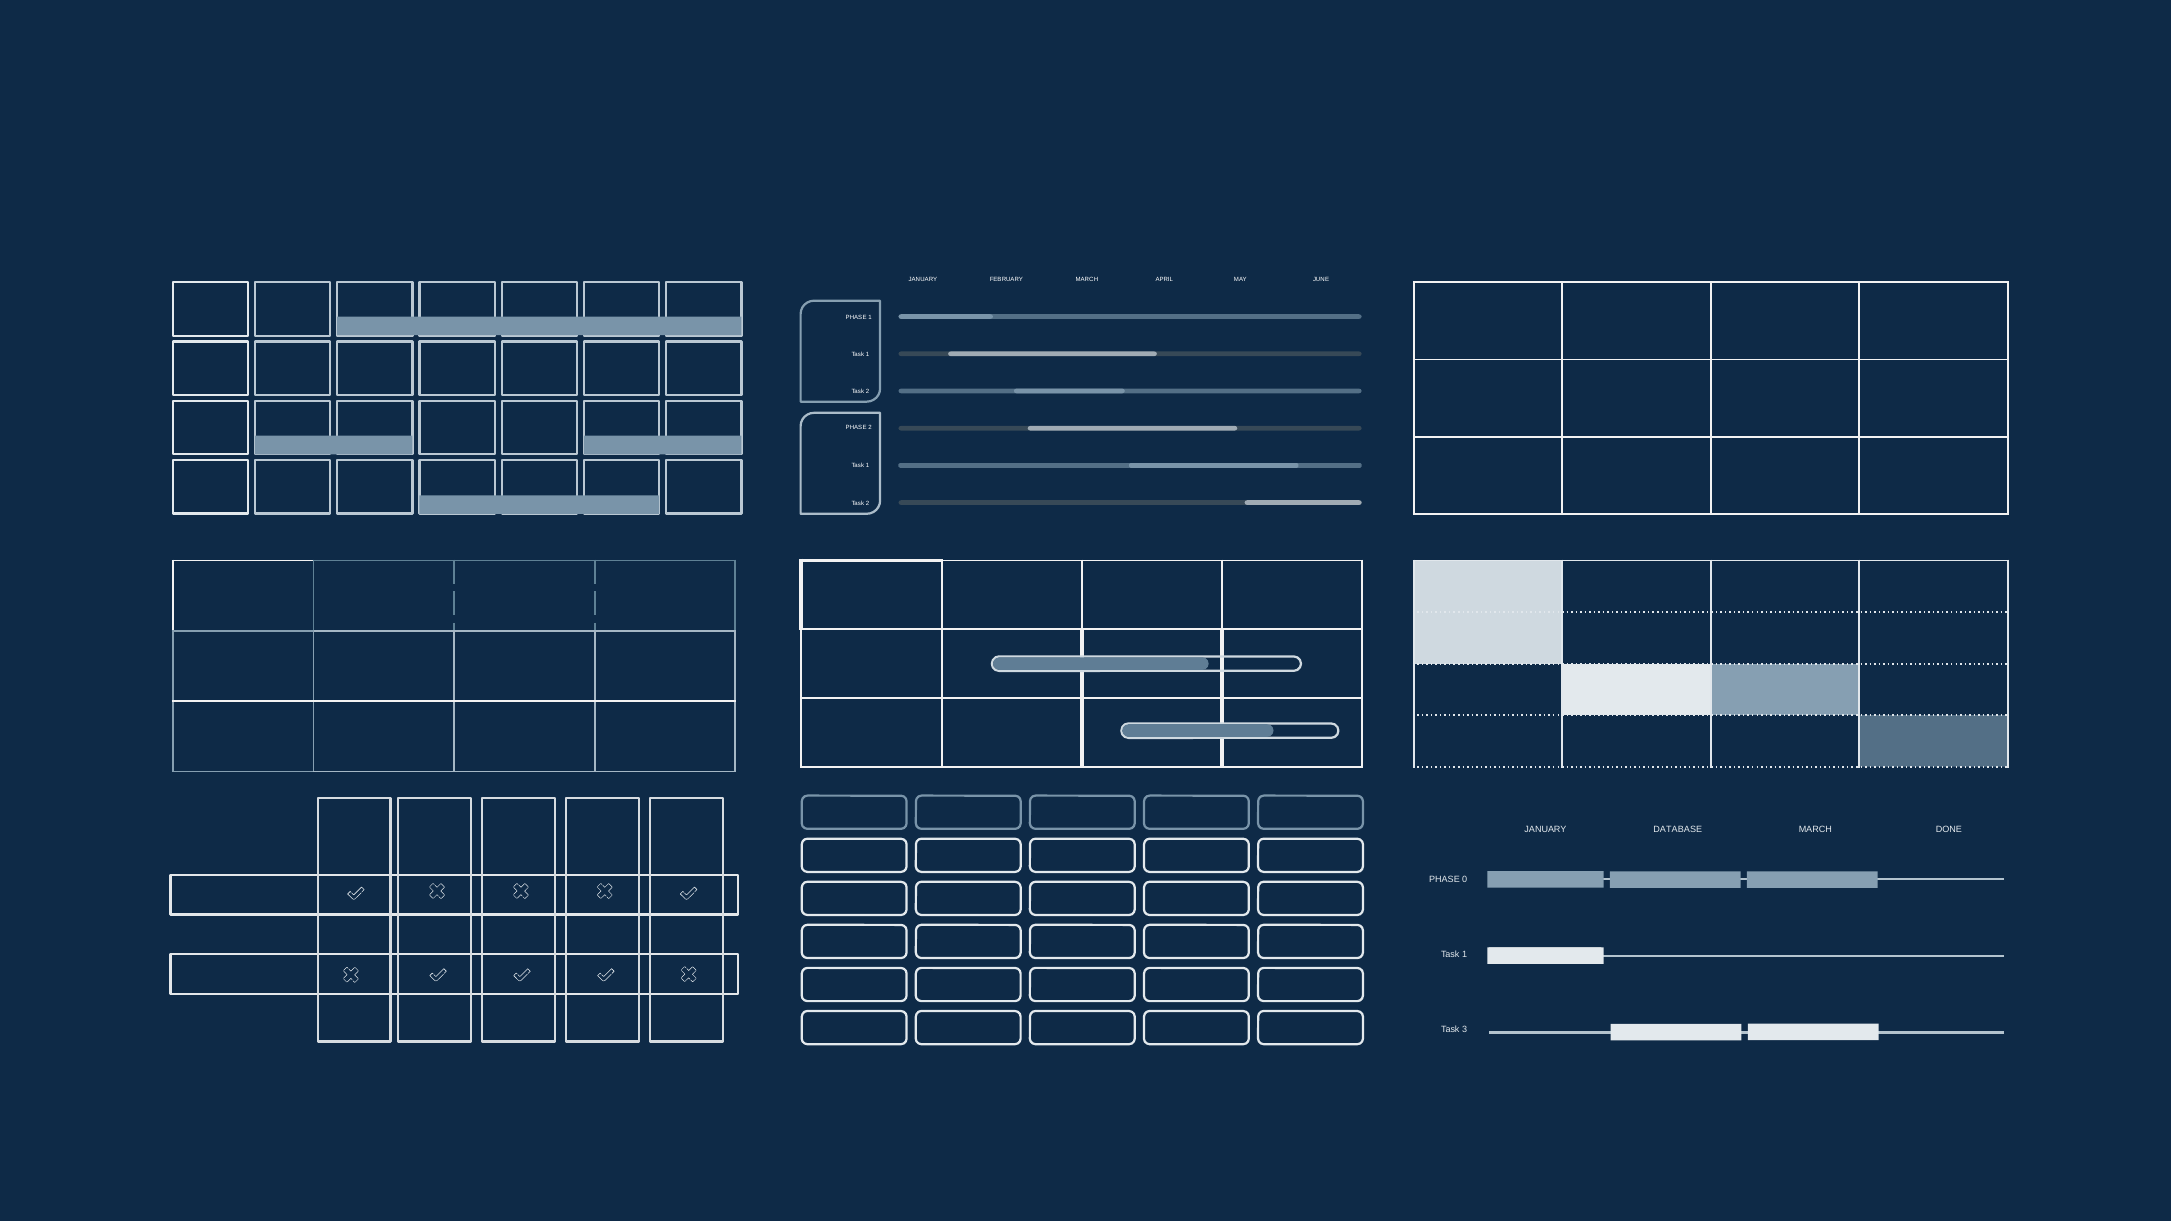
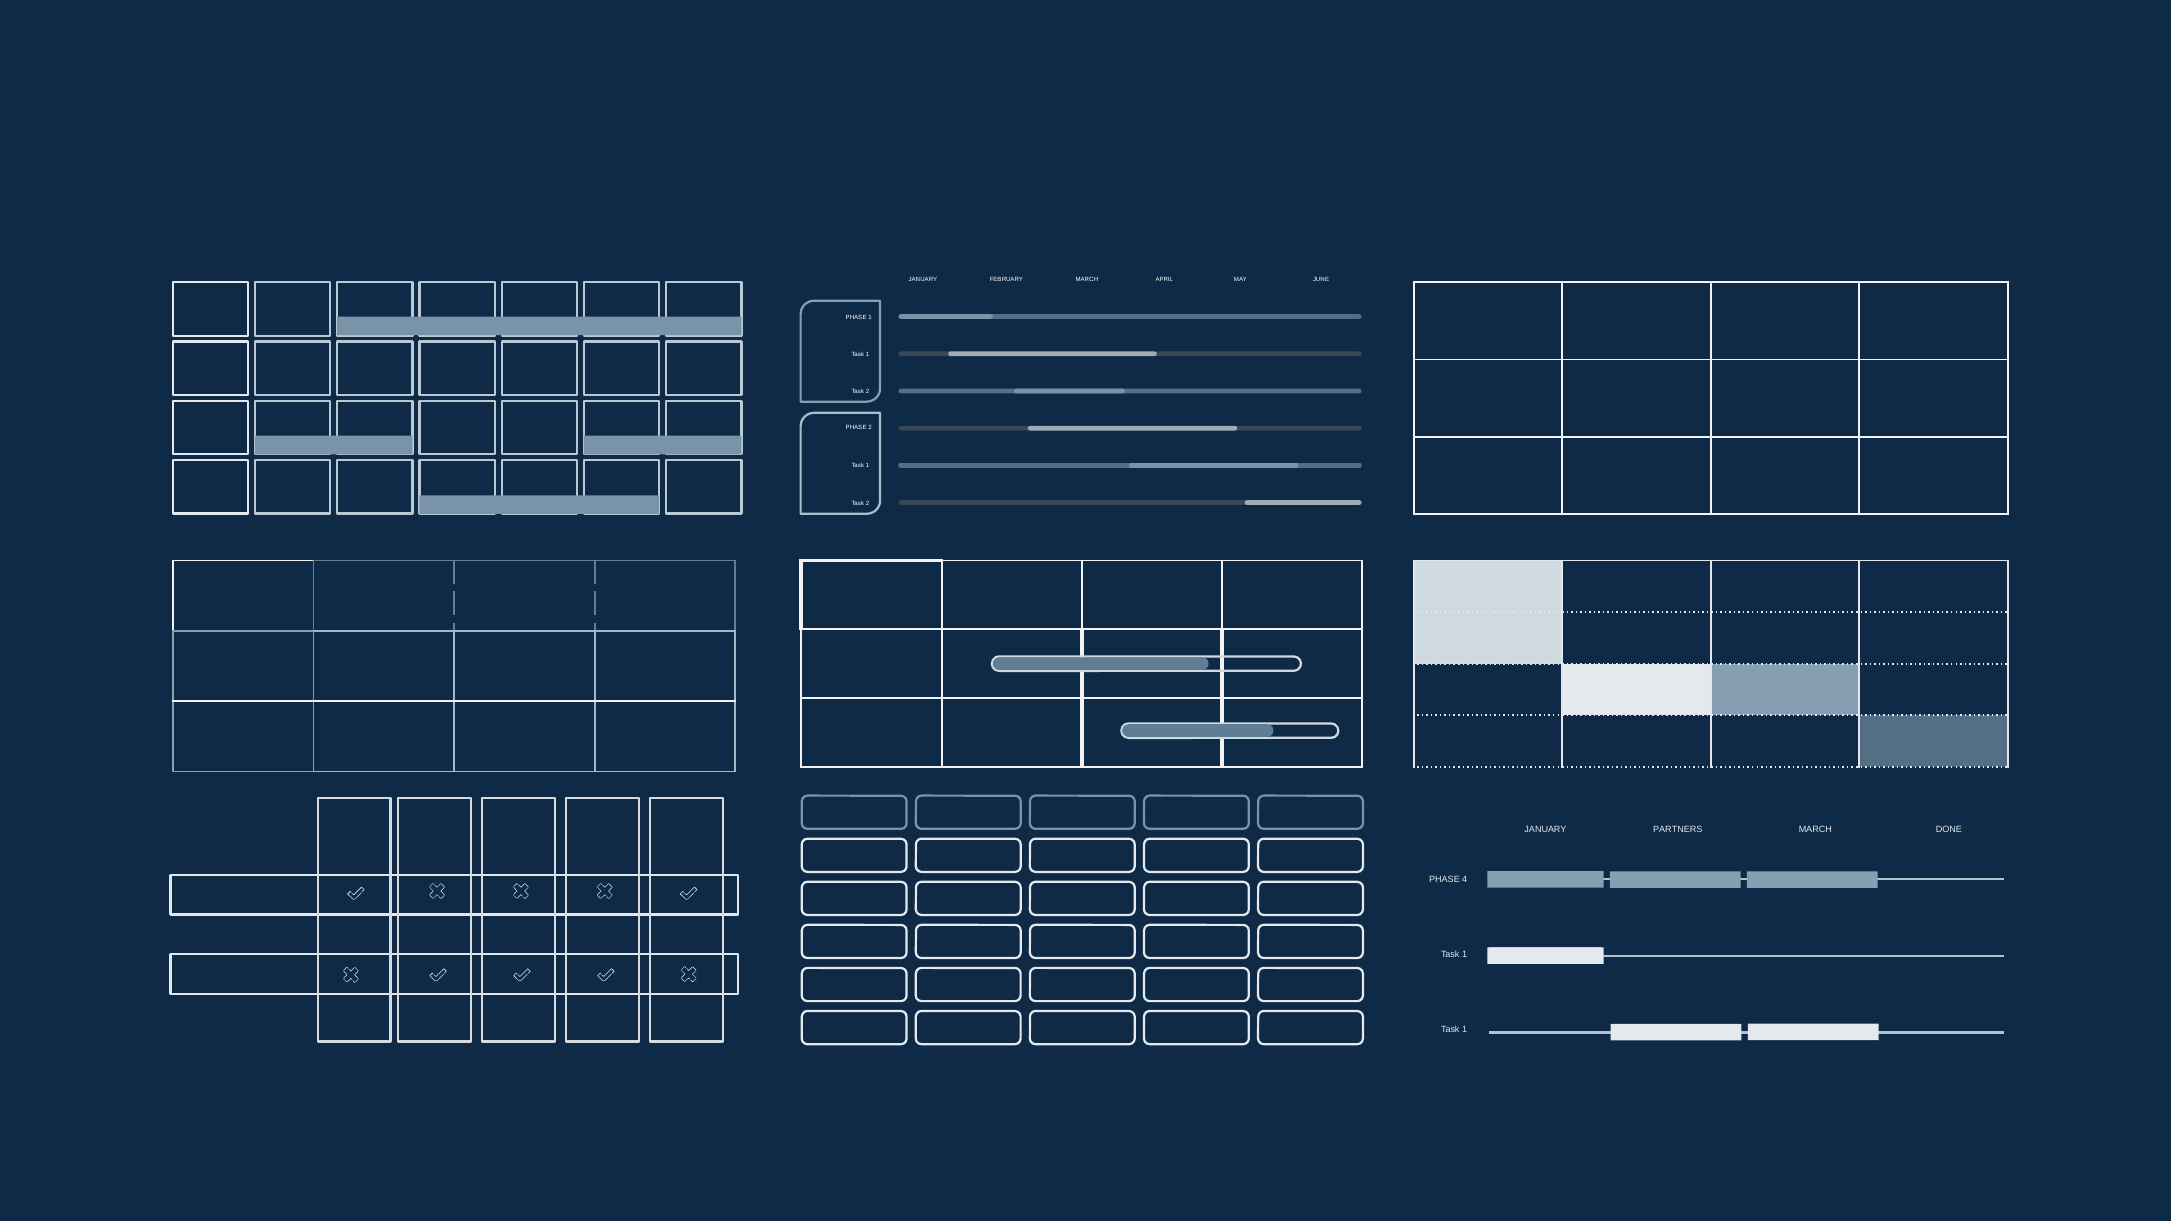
DATABASE: DATABASE -> PARTNERS (1678, 830)
0: 0 -> 4 (1465, 880)
3: 3 -> 1 (1465, 1030)
